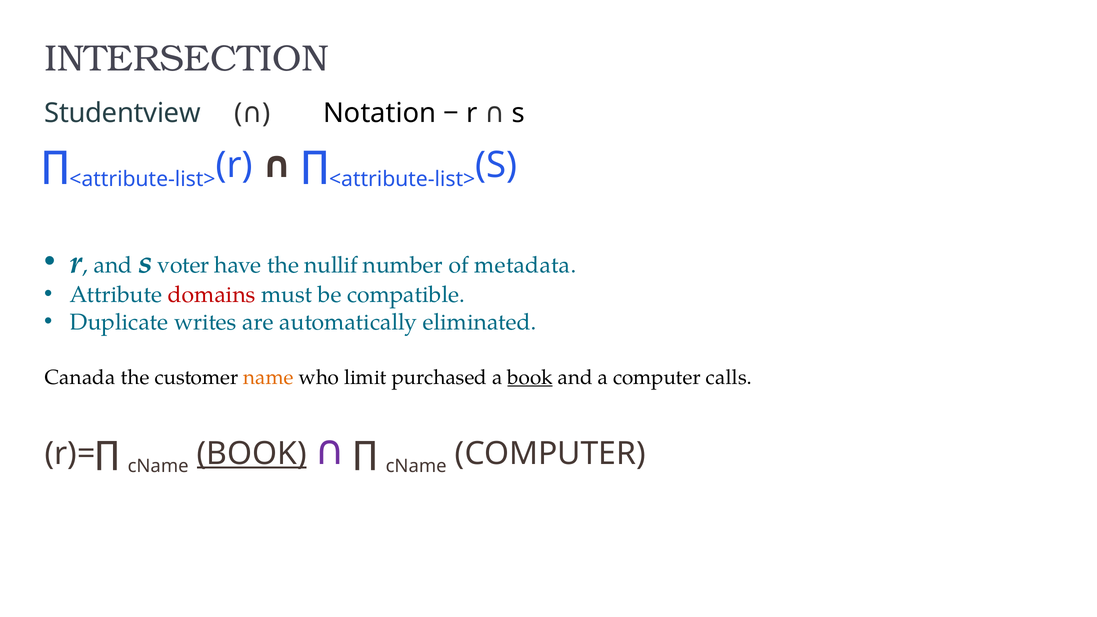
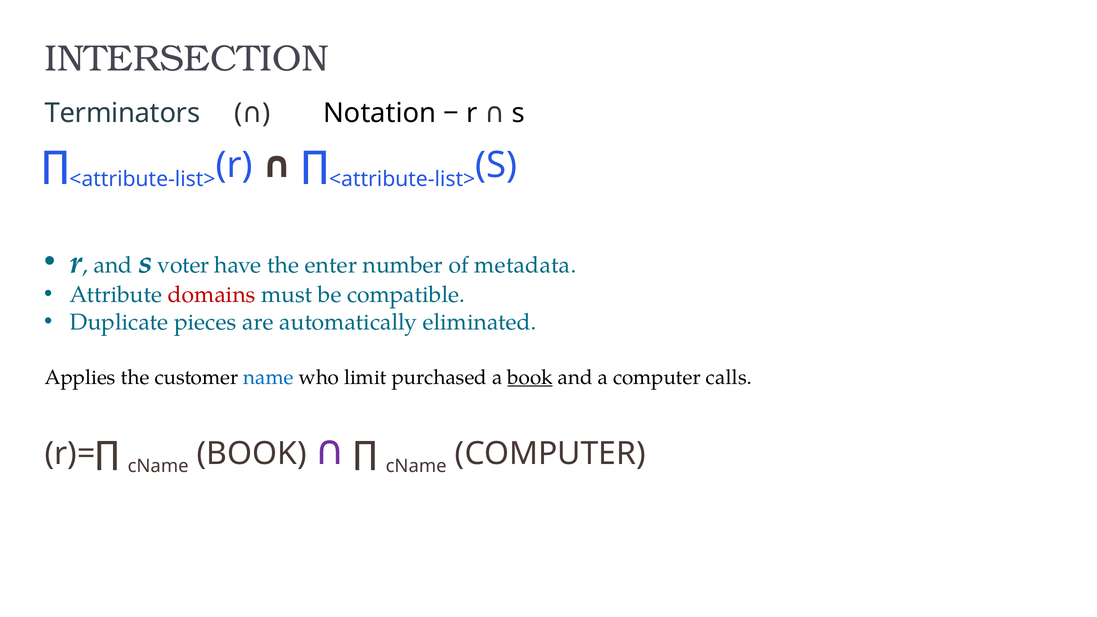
Studentview: Studentview -> Terminators (122, 113)
nullif: nullif -> enter (331, 265)
writes: writes -> pieces (205, 322)
Canada: Canada -> Applies (80, 377)
name colour: orange -> blue (269, 377)
BOOK underline: present -> none (252, 454)
